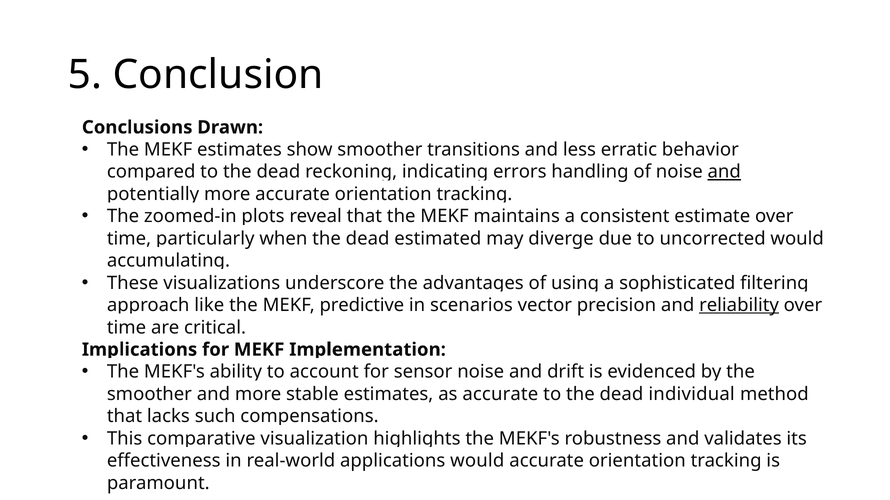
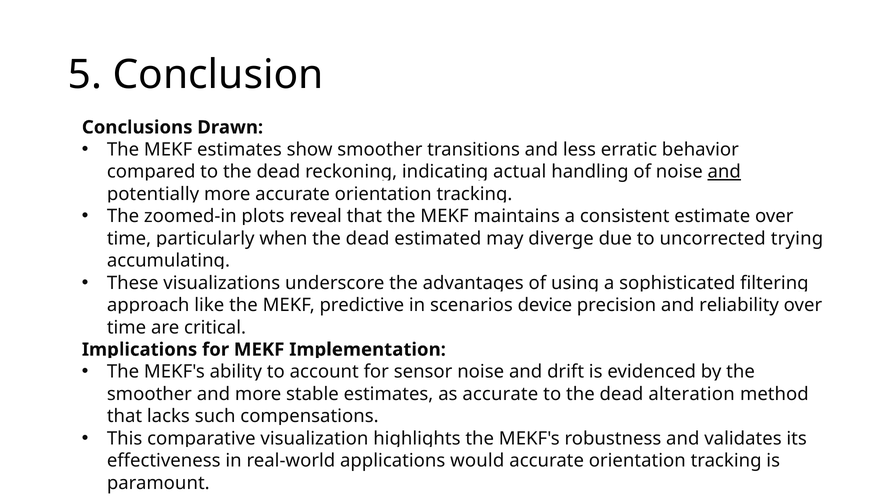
errors: errors -> actual (520, 172)
uncorrected would: would -> trying (797, 239)
vector: vector -> device (545, 306)
reliability underline: present -> none (739, 306)
individual: individual -> alteration (692, 395)
